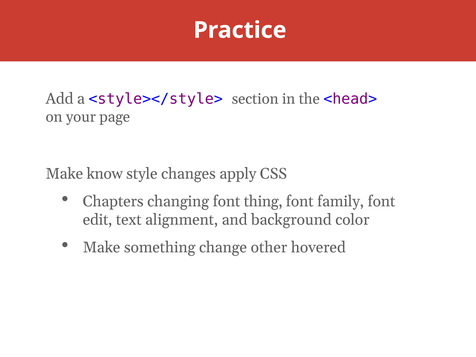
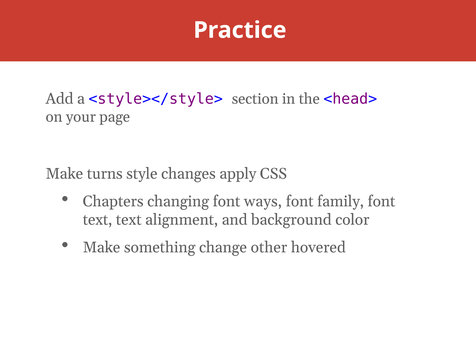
know: know -> turns (105, 174)
thing: thing -> ways (263, 201)
edit: edit -> text (98, 220)
